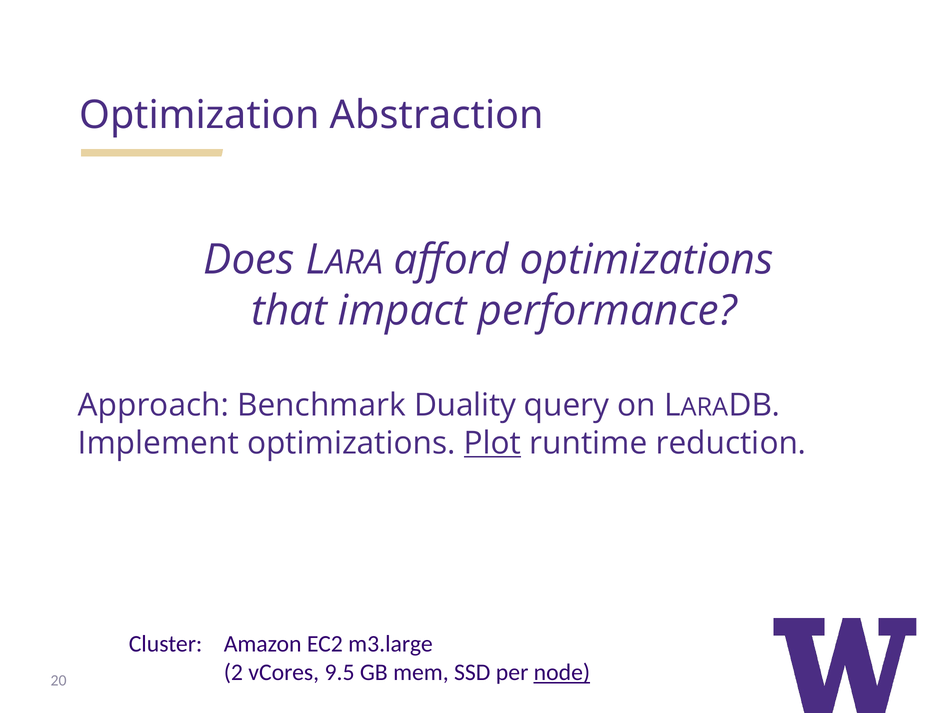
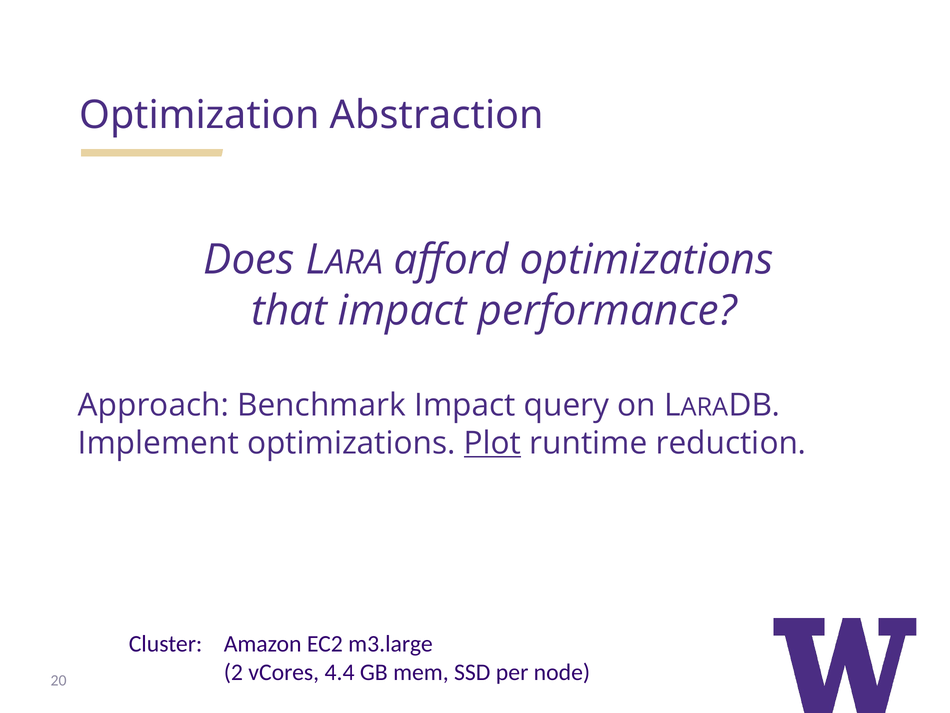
Benchmark Duality: Duality -> Impact (465, 405)
9.5: 9.5 -> 4.4 (340, 672)
node underline: present -> none (562, 672)
